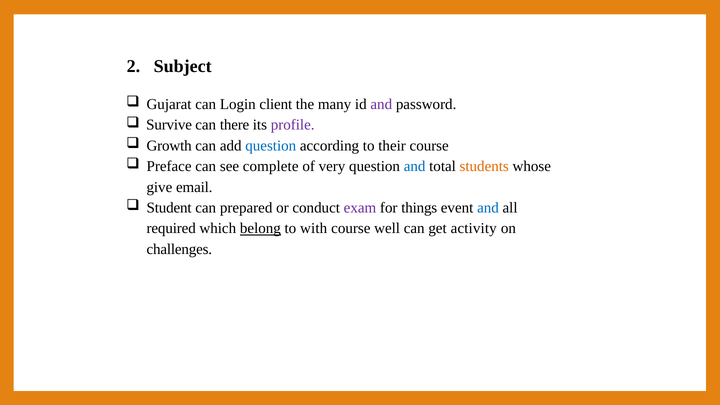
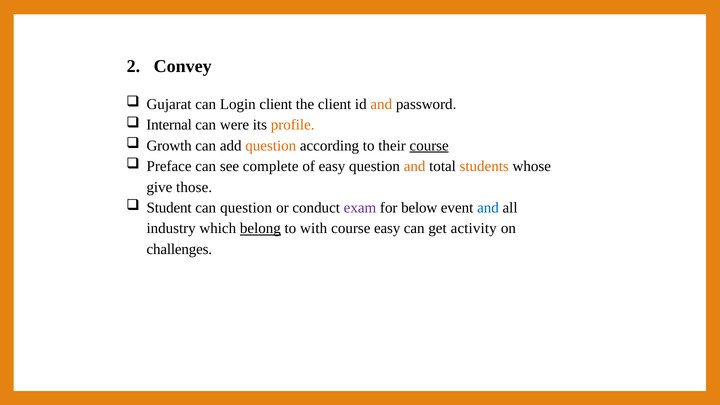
Subject: Subject -> Convey (183, 66)
the many: many -> client (335, 104)
and colour: purple -> orange (381, 104)
Survive: Survive -> Internal (169, 125)
there: there -> were (234, 125)
profile colour: purple -> orange (293, 125)
question colour: blue -> orange (271, 146)
course underline: none -> present (429, 146)
of very: very -> easy (332, 166)
and colour: blue -> orange (415, 166)
email: email -> those (194, 187)
can prepared: prepared -> question (246, 208)
things: things -> below (419, 208)
required: required -> industry (171, 229)
course well: well -> easy (387, 229)
